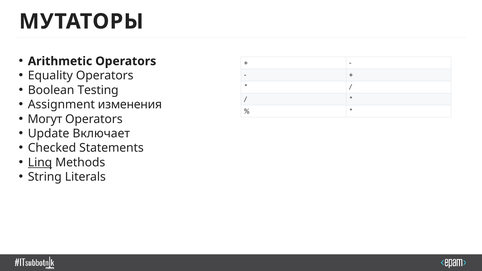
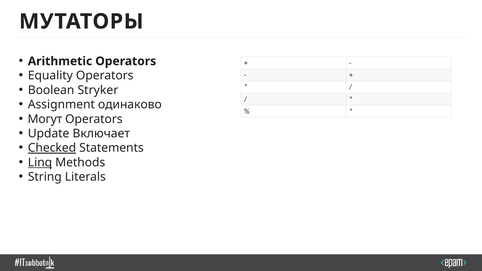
Testing: Testing -> Stryker (98, 90)
изменения: изменения -> одинаково (130, 105)
Checked underline: none -> present (52, 148)
